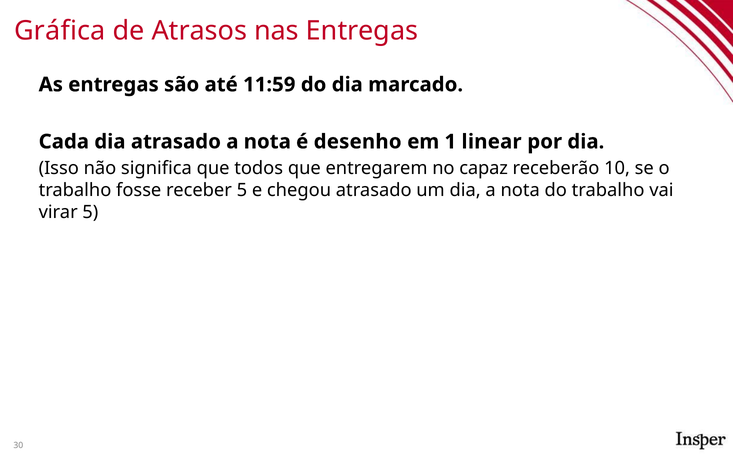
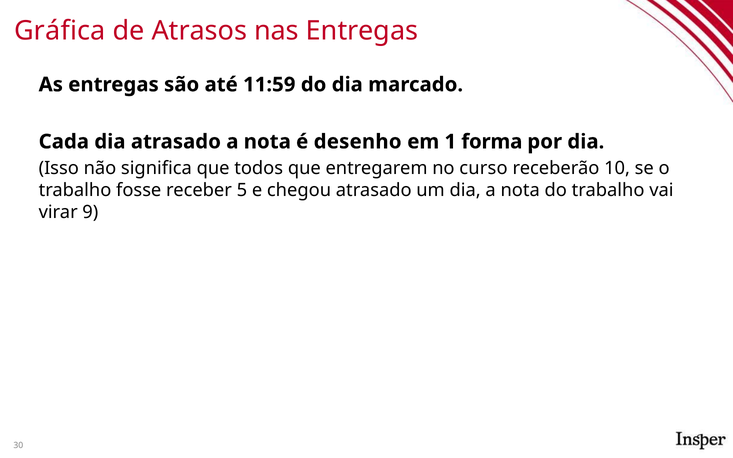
linear: linear -> forma (492, 142)
capaz: capaz -> curso (483, 168)
virar 5: 5 -> 9 (90, 212)
